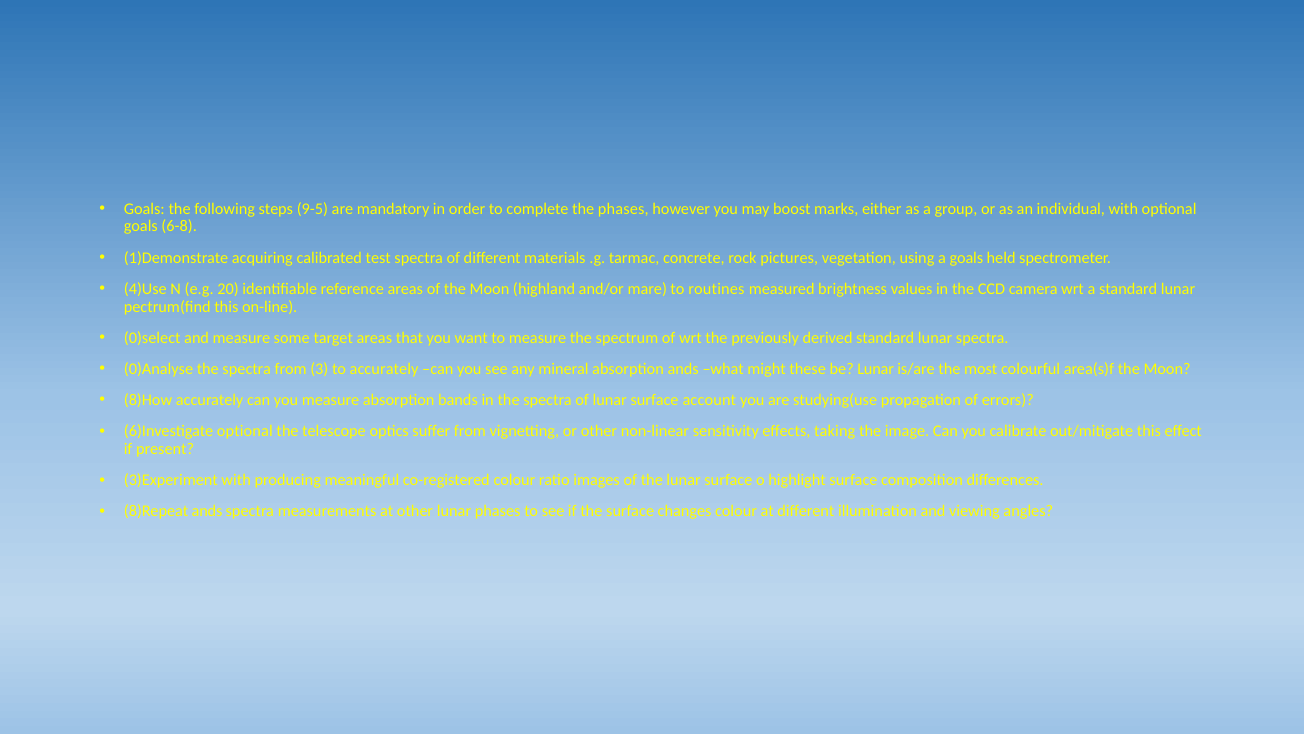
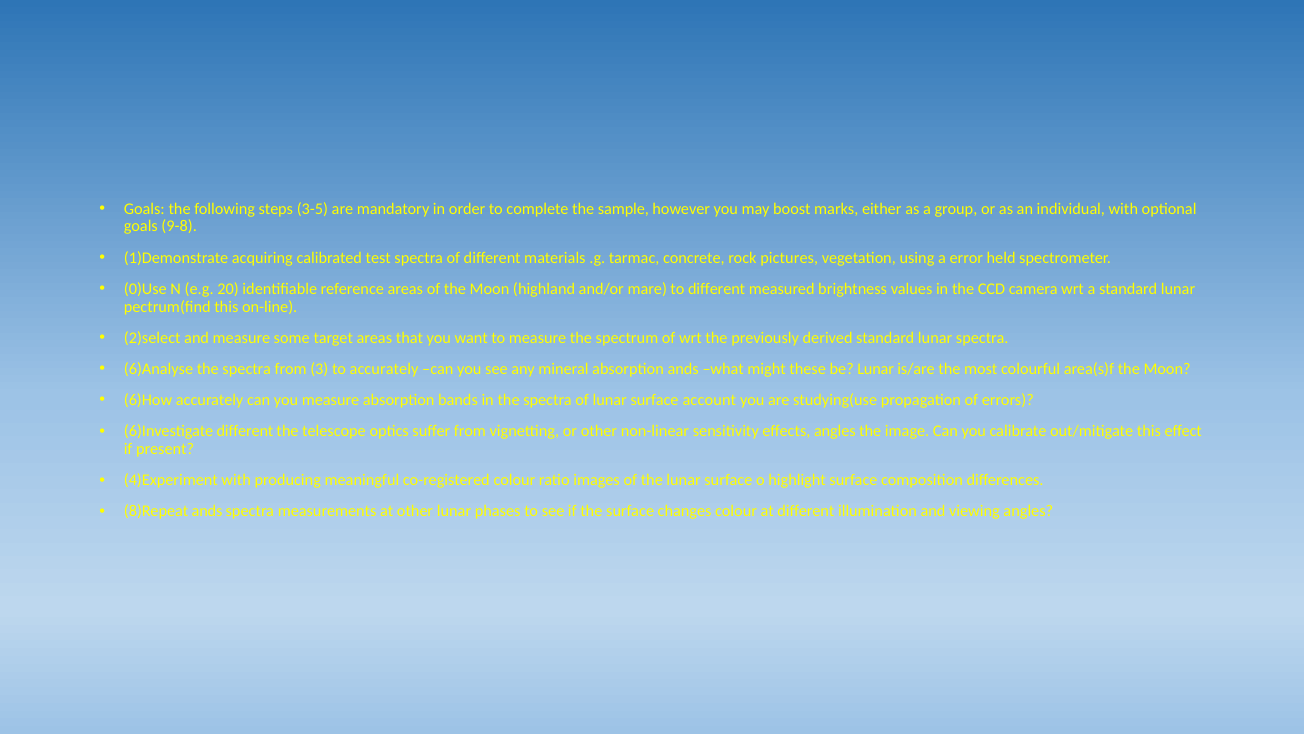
9-5: 9-5 -> 3-5 (312, 209)
the phases: phases -> sample (623, 209)
6-8: 6-8 -> 9-8 (179, 226)
a goals: goals -> error (966, 258)
4)Use: 4)Use -> 0)Use (145, 289)
to routines: routines -> different (717, 289)
0)select: 0)select -> 2)select (152, 338)
0)Analyse: 0)Analyse -> 6)Analyse (159, 369)
8)How: 8)How -> 6)How (148, 400)
6)Investigate optional: optional -> different (245, 431)
effects taking: taking -> angles (835, 431)
3)Experiment: 3)Experiment -> 4)Experiment (171, 480)
